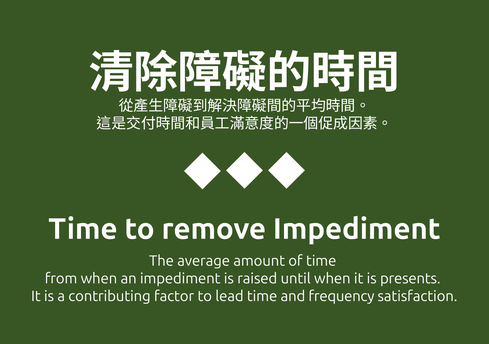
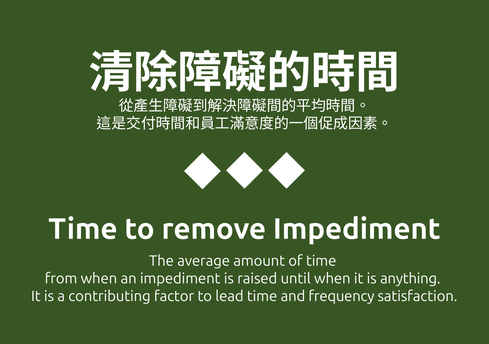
presents: presents -> anything (410, 279)
